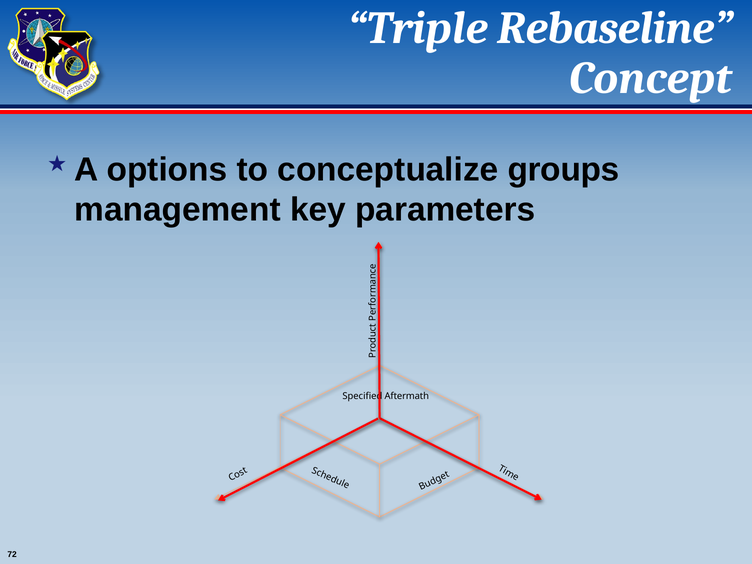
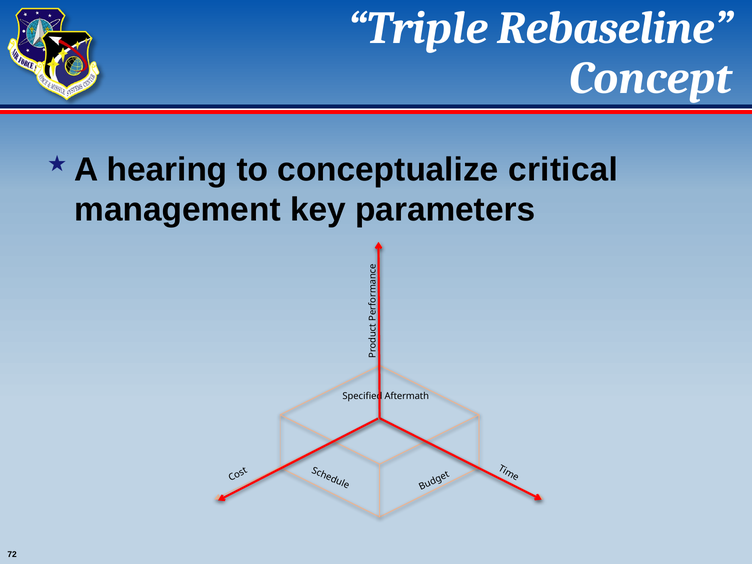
options: options -> hearing (167, 170)
groups: groups -> critical (563, 170)
